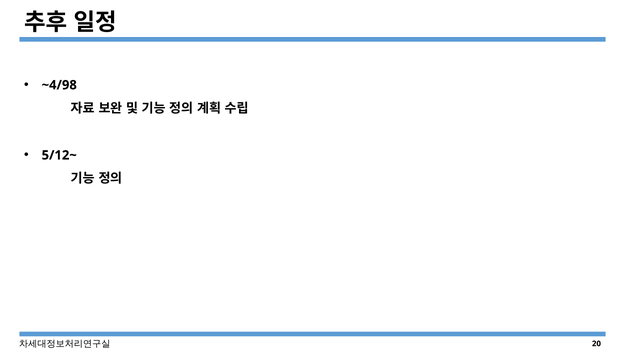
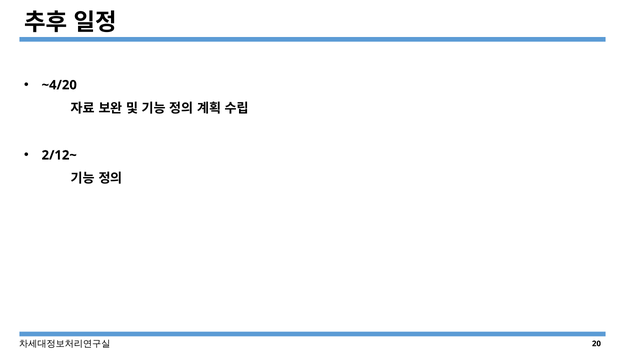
~4/98: ~4/98 -> ~4/20 (59, 85)
5/12~: 5/12~ -> 2/12~ (59, 155)
